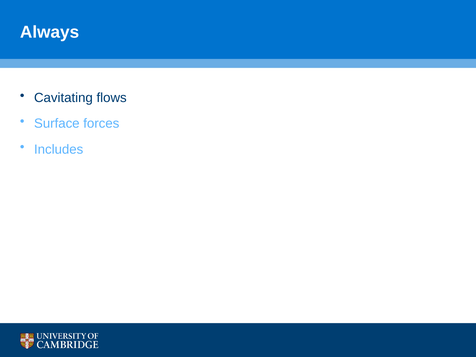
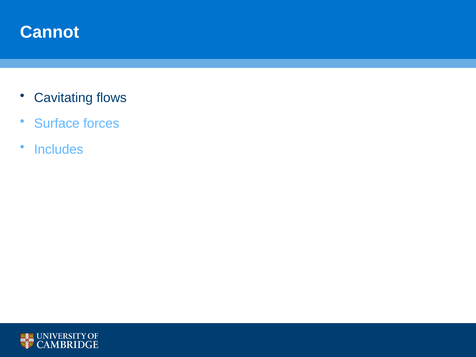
Always: Always -> Cannot (50, 32)
